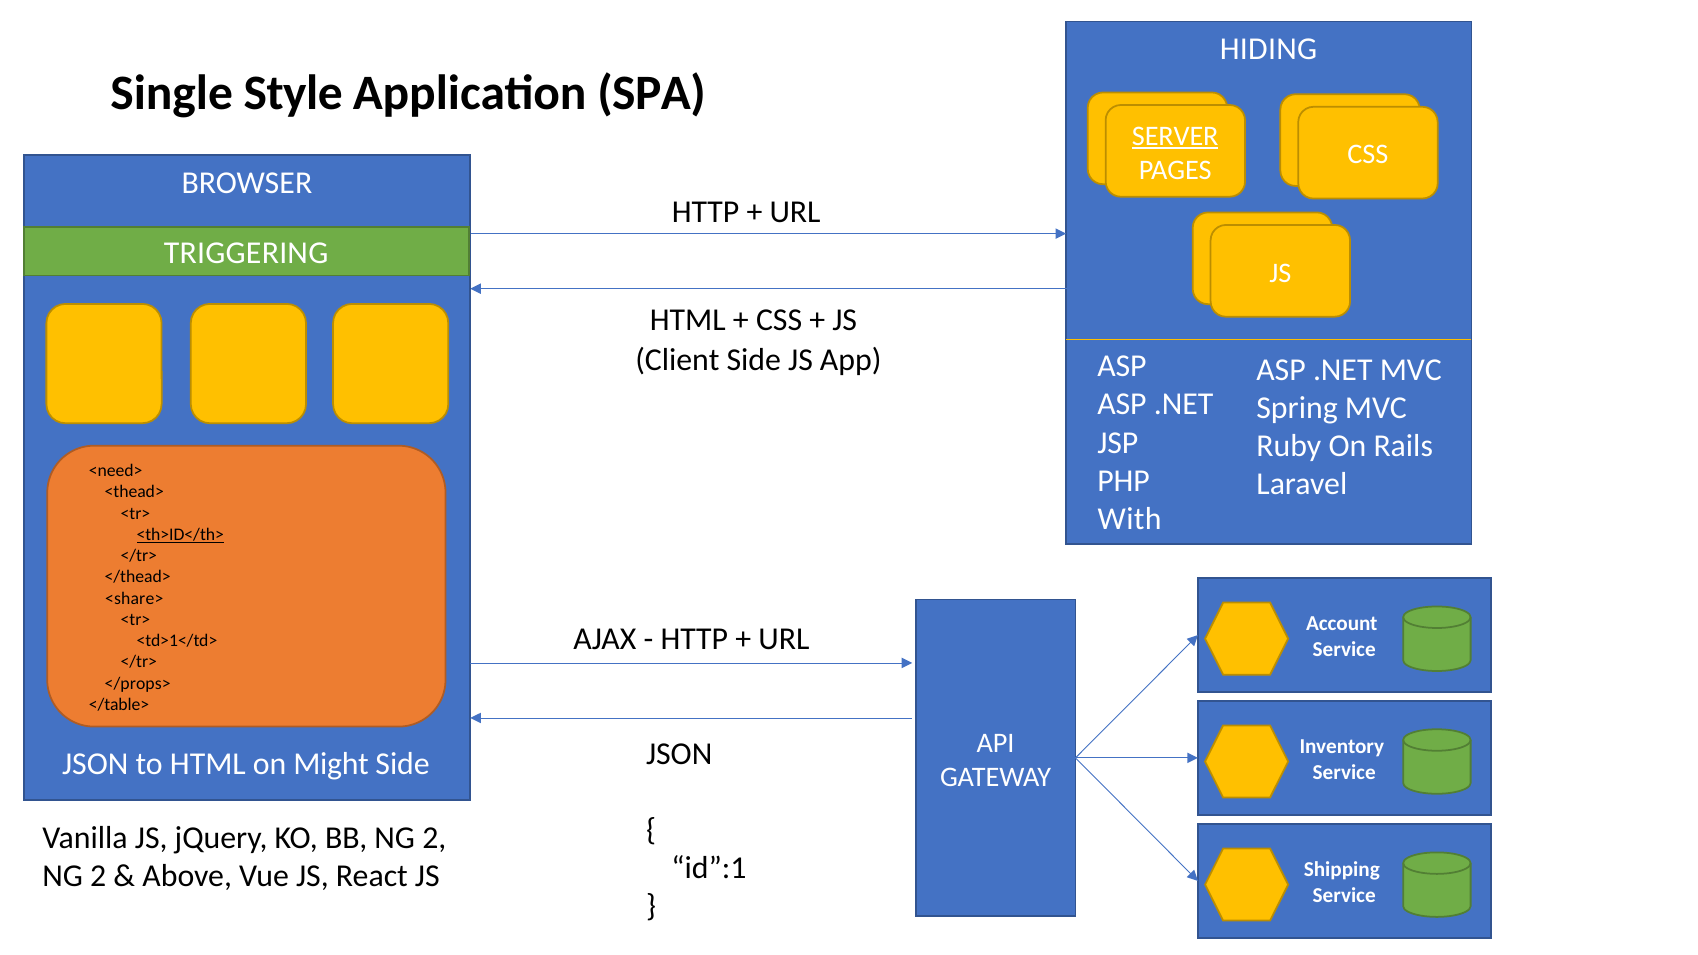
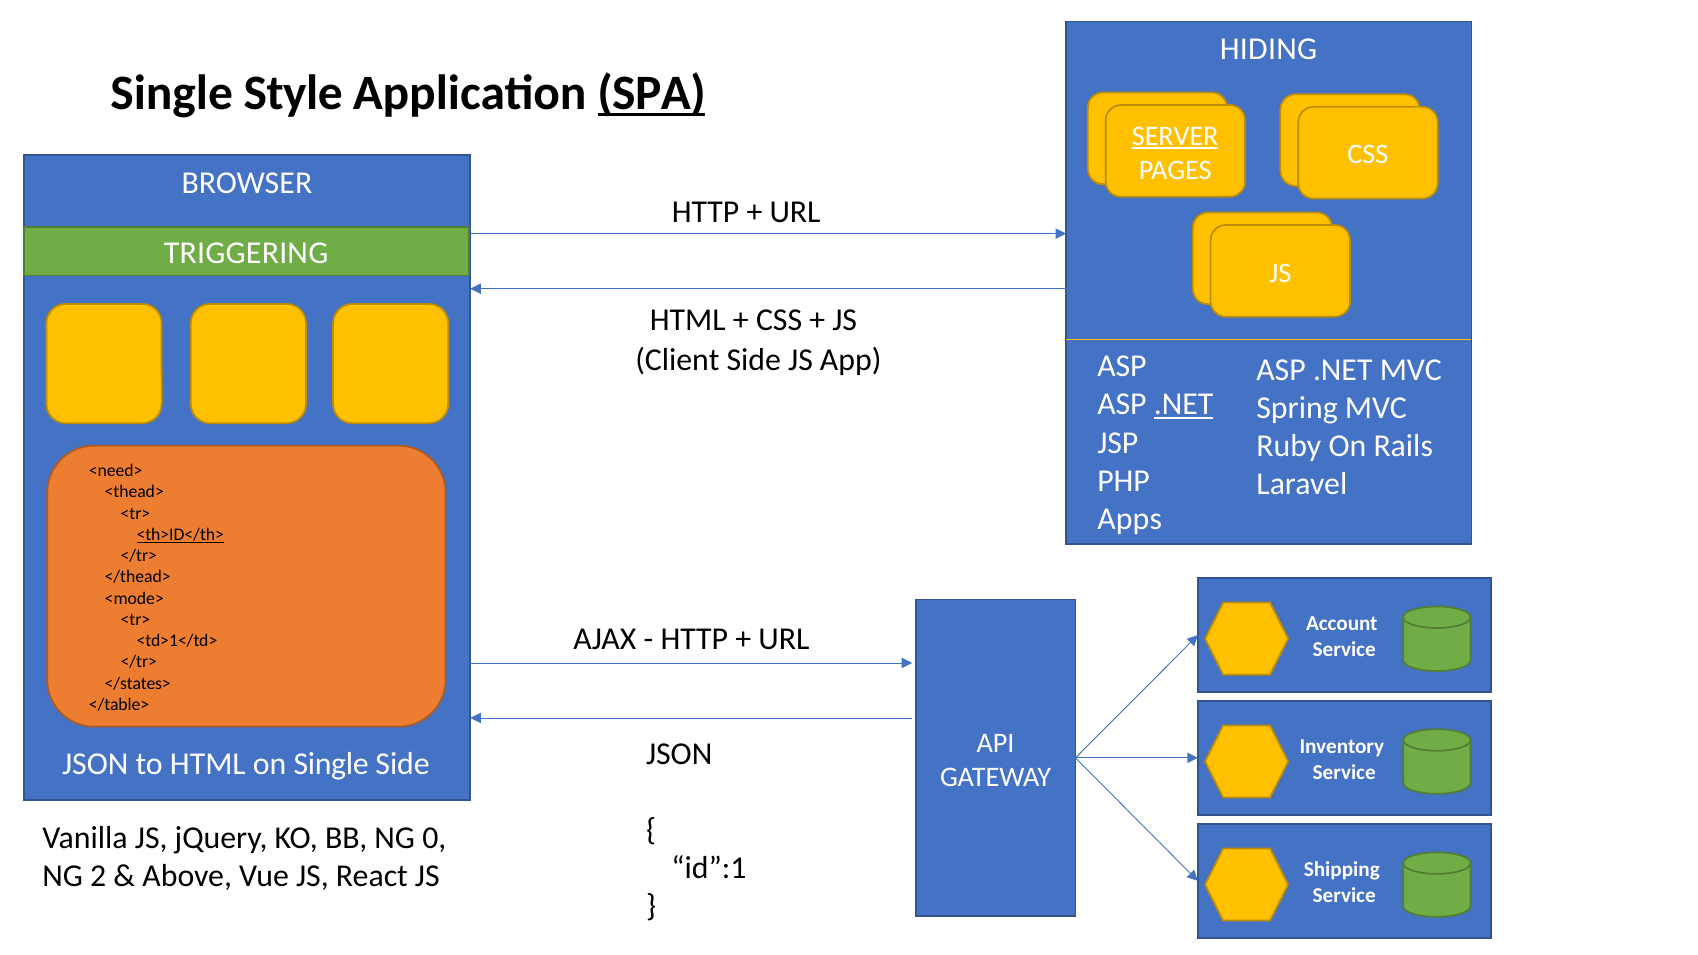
SPA underline: none -> present (652, 93)
.NET underline: none -> present (1184, 405)
With: With -> Apps (1130, 519)
<share>: <share> -> <mode> (134, 598)
</props>: </props> -> </states> (138, 683)
on Might: Might -> Single (331, 764)
BB NG 2: 2 -> 0 (434, 838)
